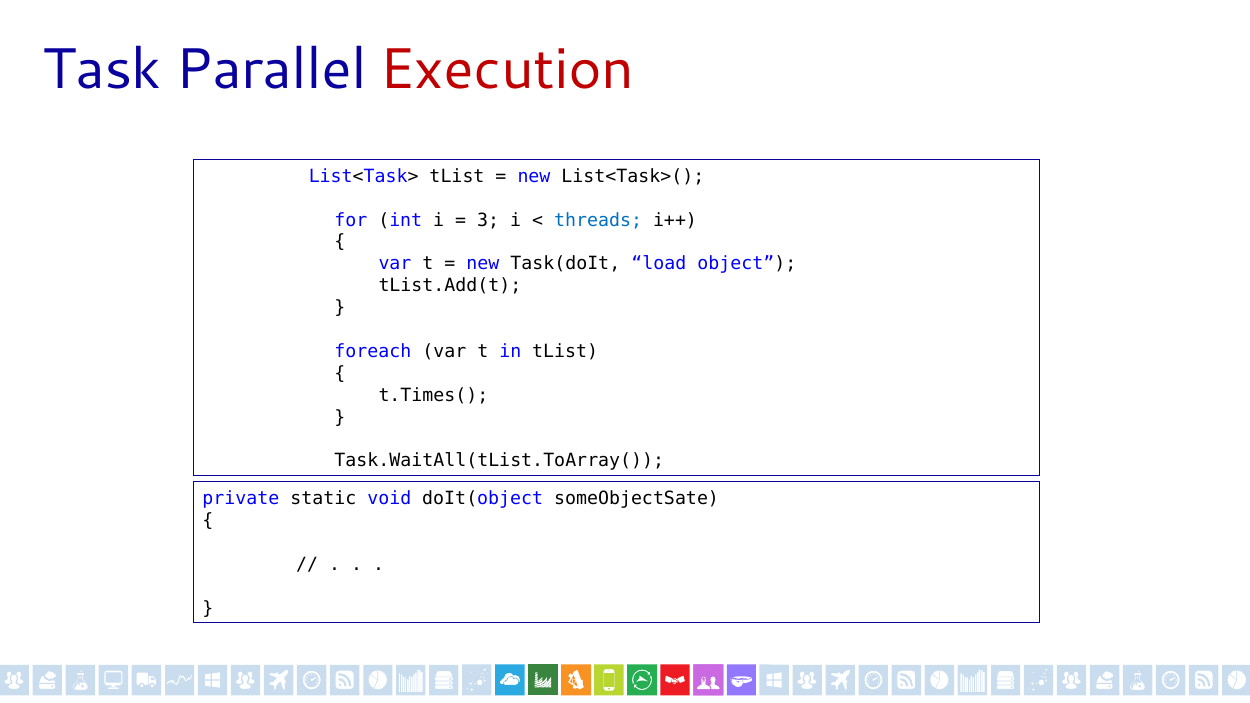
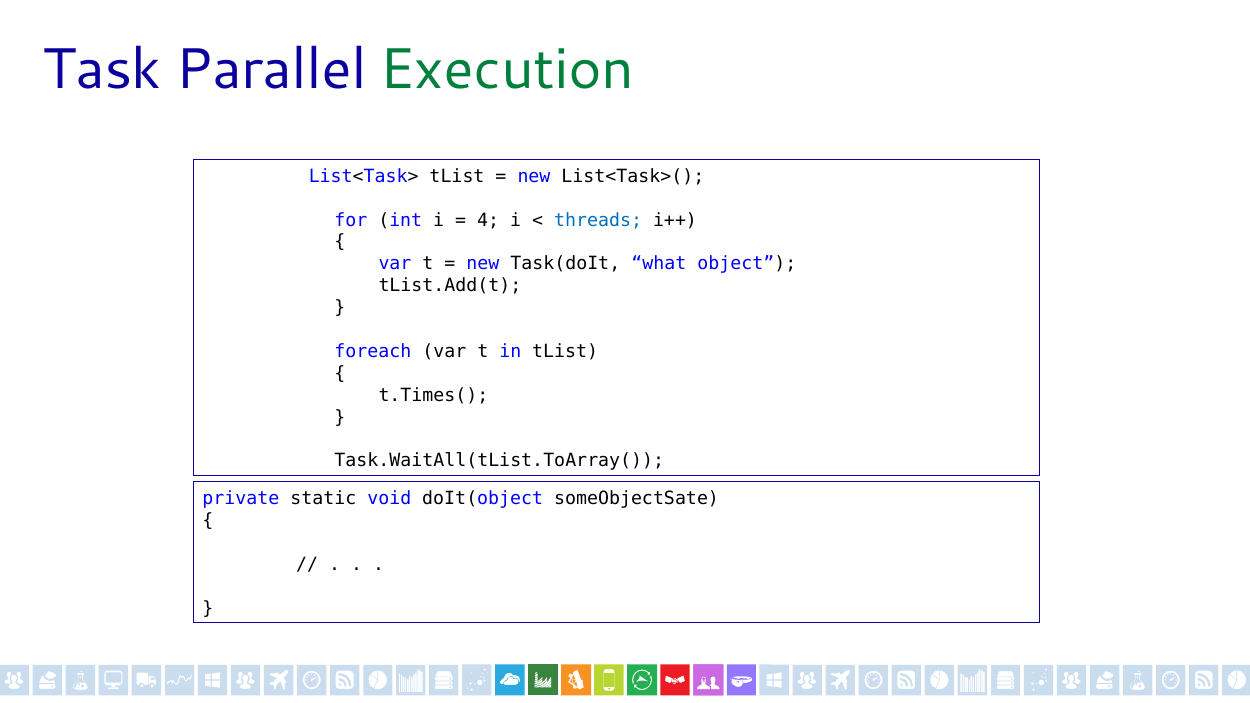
Execution colour: red -> green (507, 70)
3: 3 -> 4 (488, 220)
load: load -> what (659, 264)
